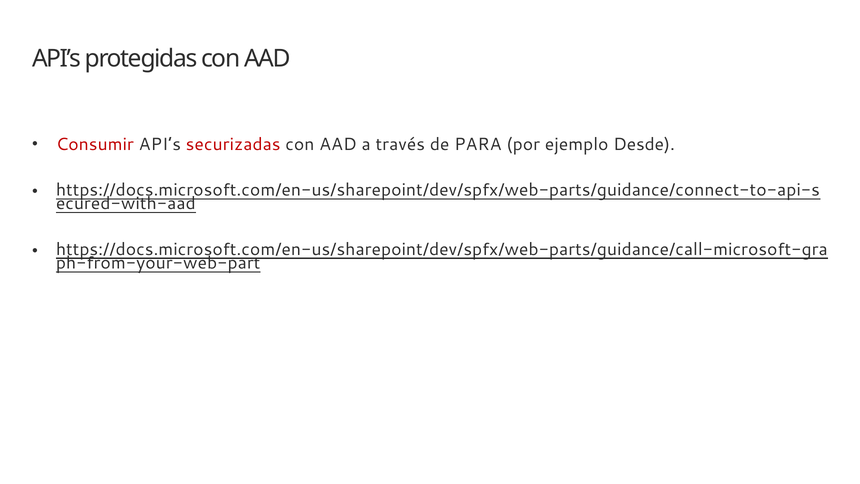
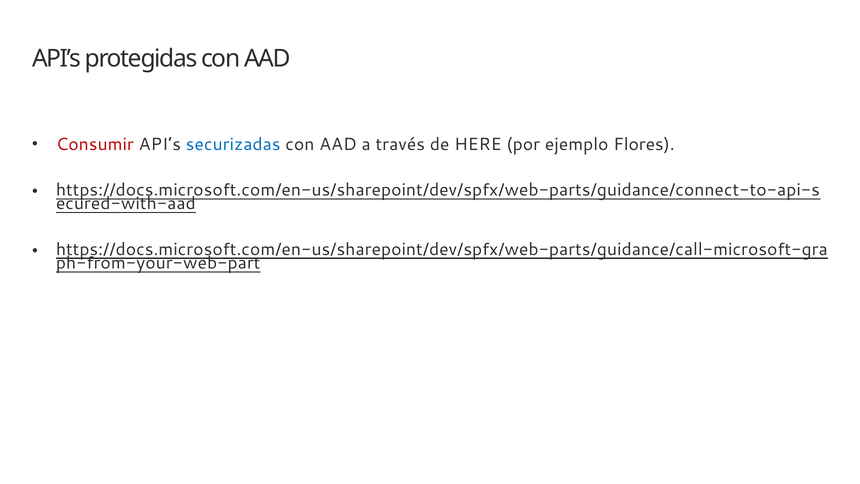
securizadas colour: red -> blue (233, 145)
PARA: PARA -> HERE (478, 145)
Desde: Desde -> Flores (644, 145)
